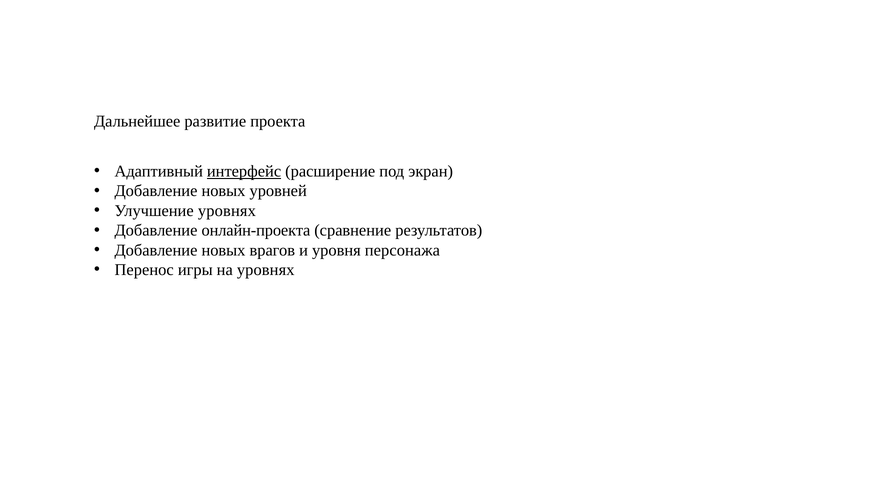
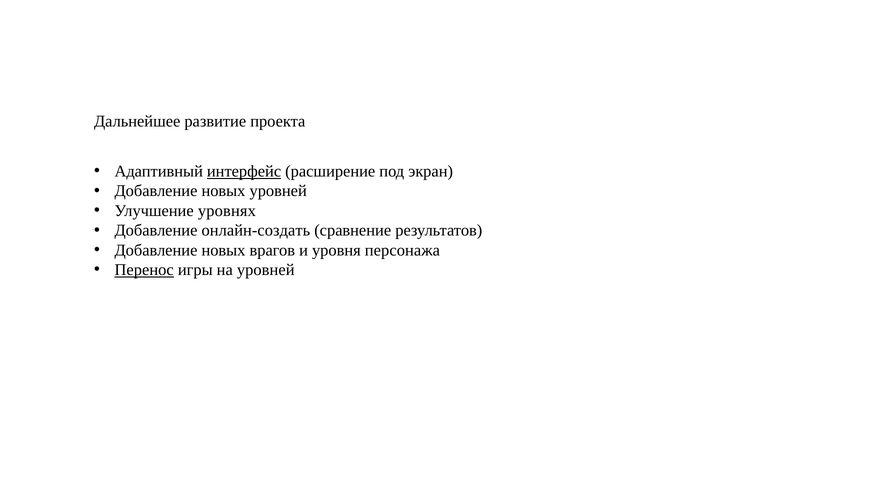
онлайн-проекта: онлайн-проекта -> онлайн-создать (256, 230)
Перенос underline: none -> present (144, 270)
на уровнях: уровнях -> уровней (266, 270)
